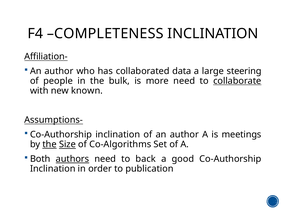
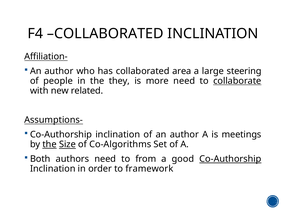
F4 COMPLETENESS: COMPLETENESS -> COLLABORATED (105, 34)
data: data -> area (182, 71)
bulk: bulk -> they (119, 81)
known: known -> related (87, 91)
authors underline: present -> none (72, 159)
back: back -> from (146, 159)
Co-Authorship underline: none -> present (230, 159)
publication: publication -> framework (149, 169)
